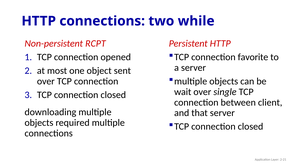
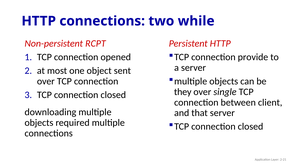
favorite: favorite -> provide (253, 57)
wait: wait -> they (183, 92)
